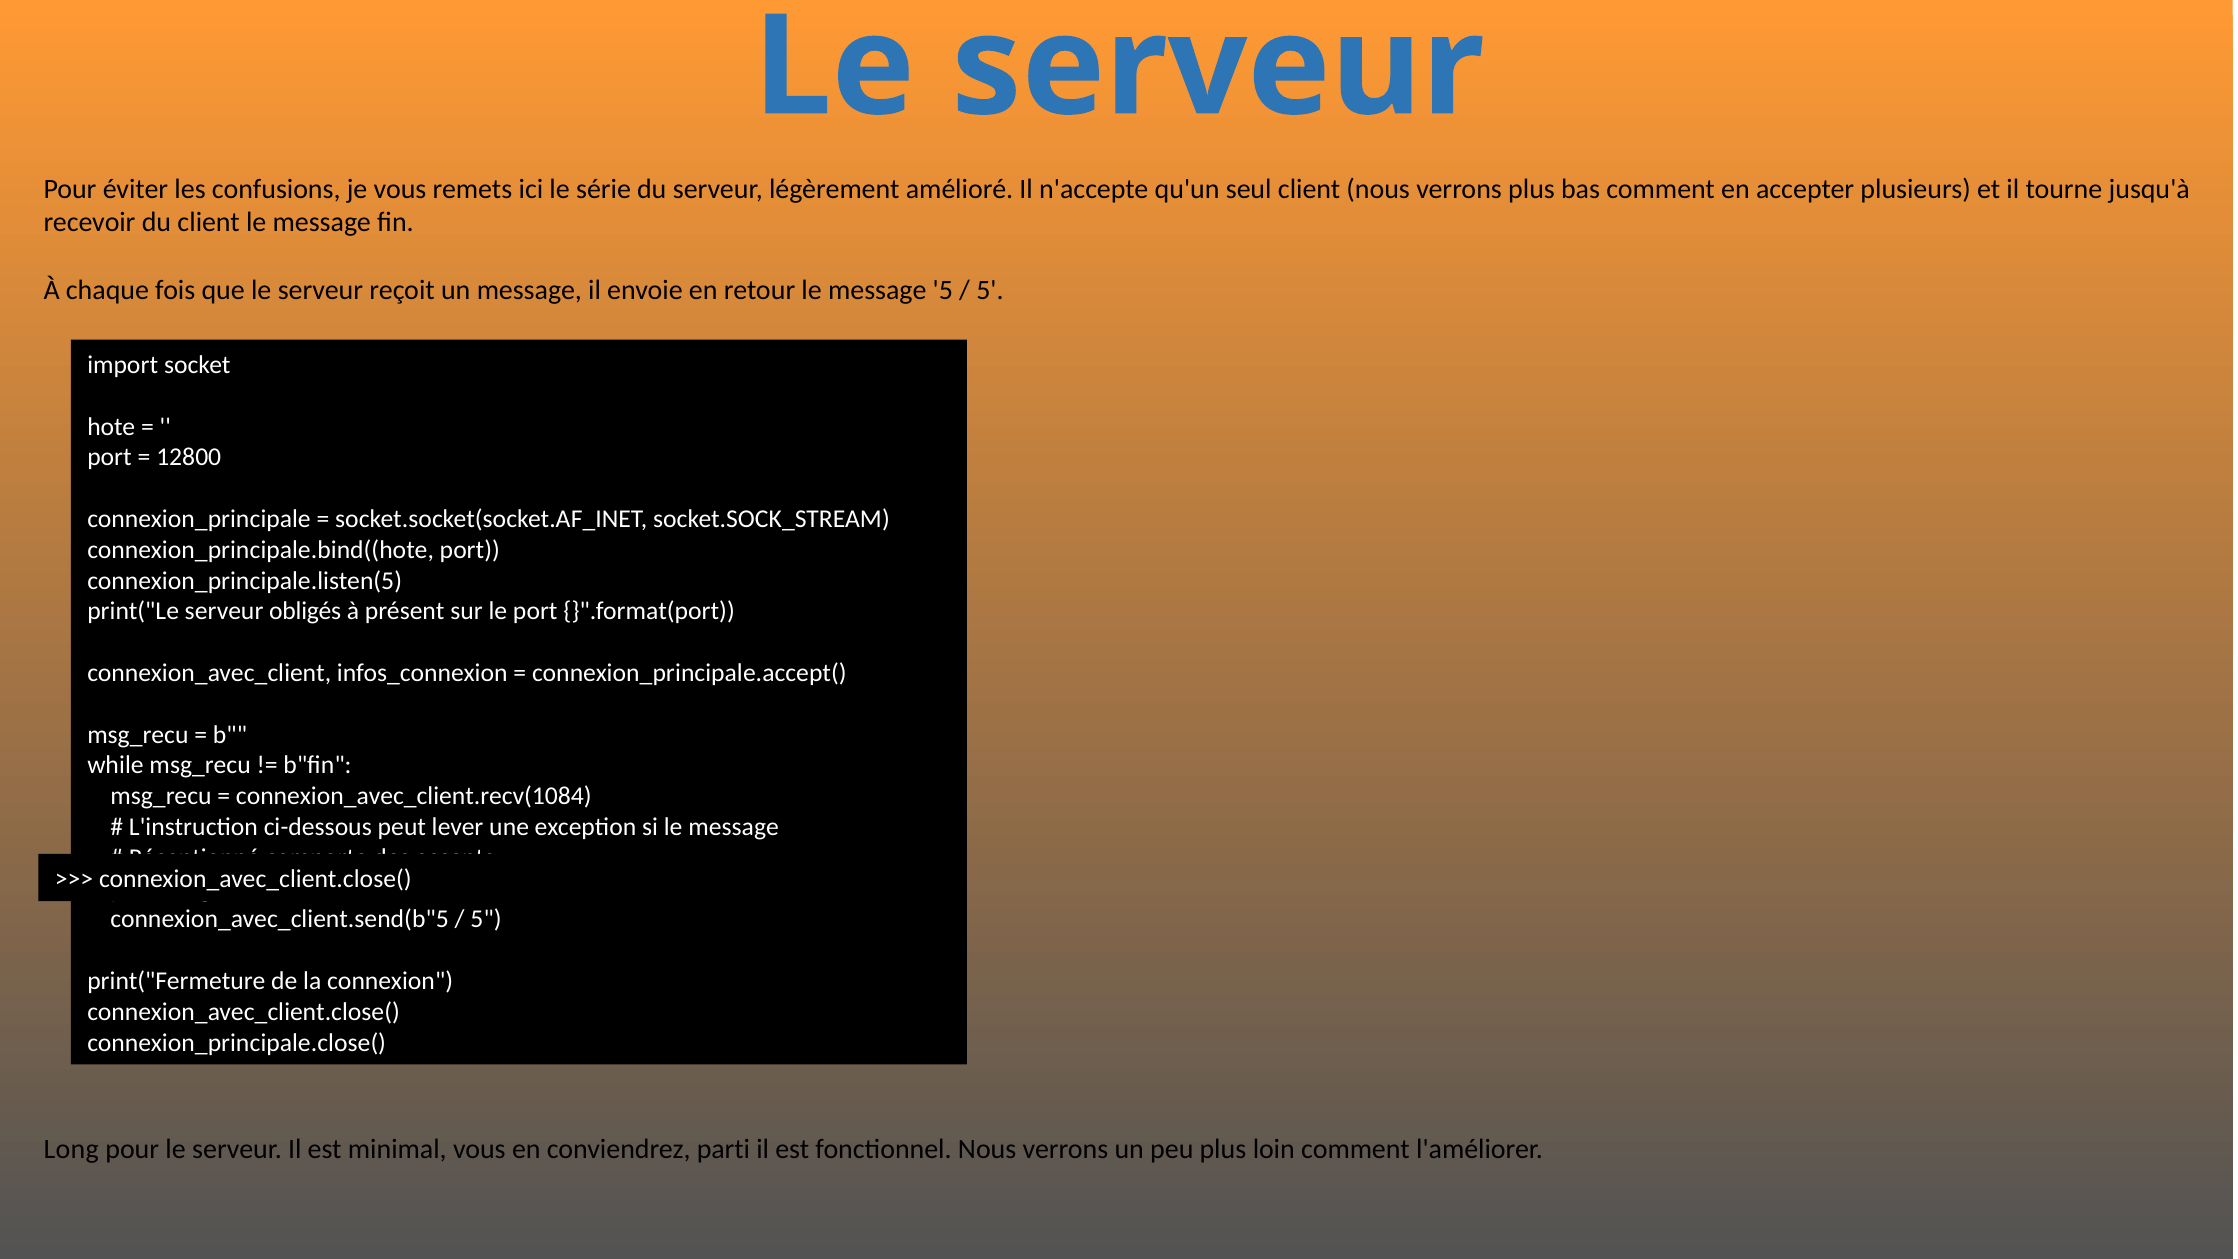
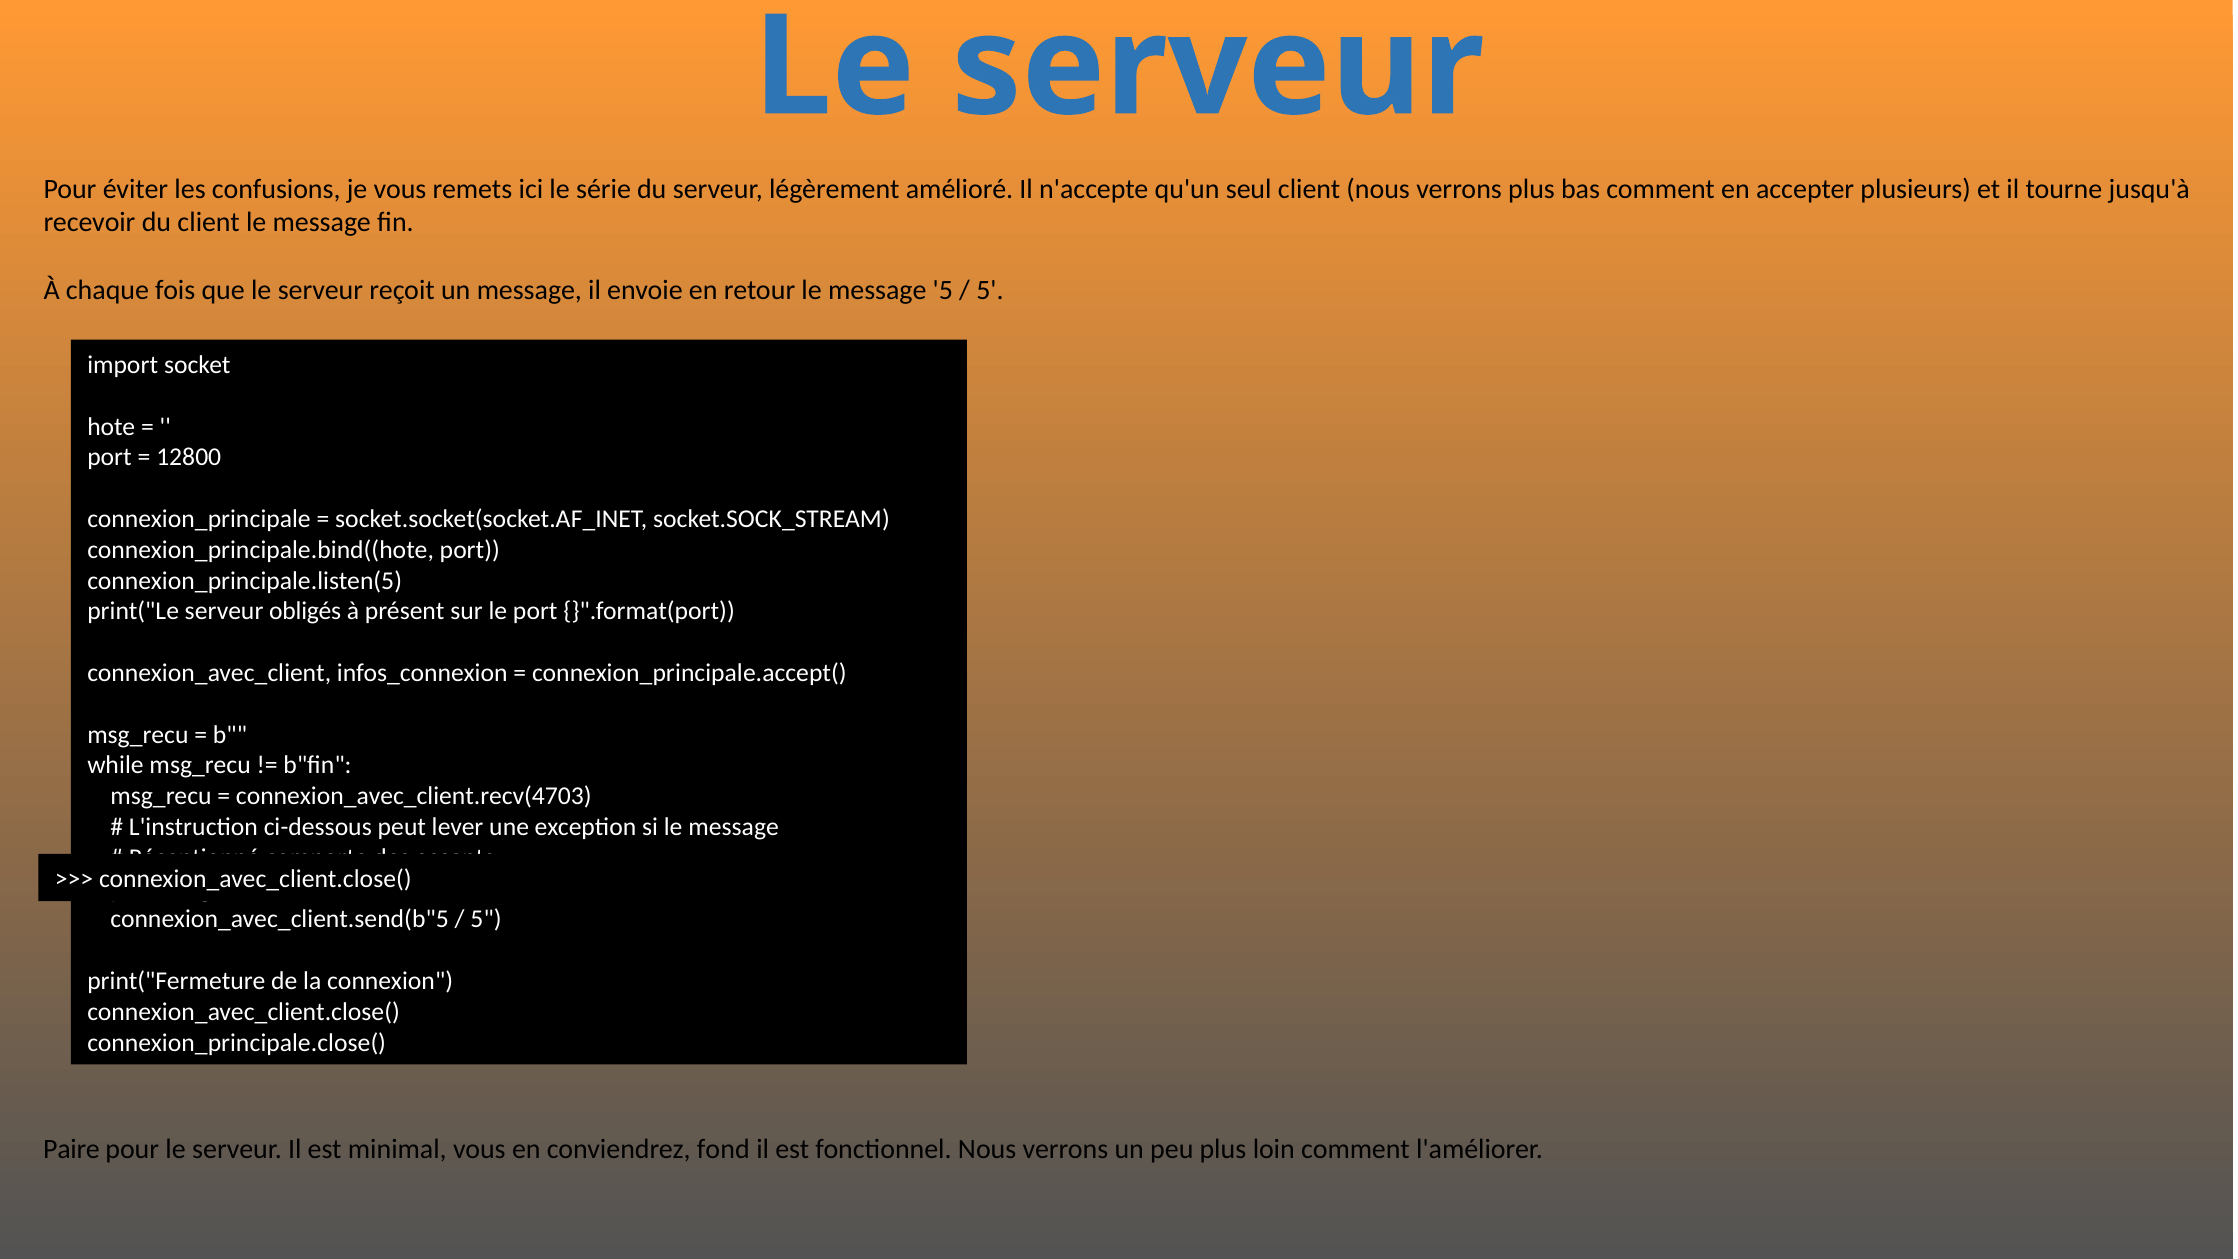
connexion_avec_client.recv(1084: connexion_avec_client.recv(1084 -> connexion_avec_client.recv(4703 (414, 796)
Long: Long -> Paire (72, 1149)
parti: parti -> fond (723, 1149)
